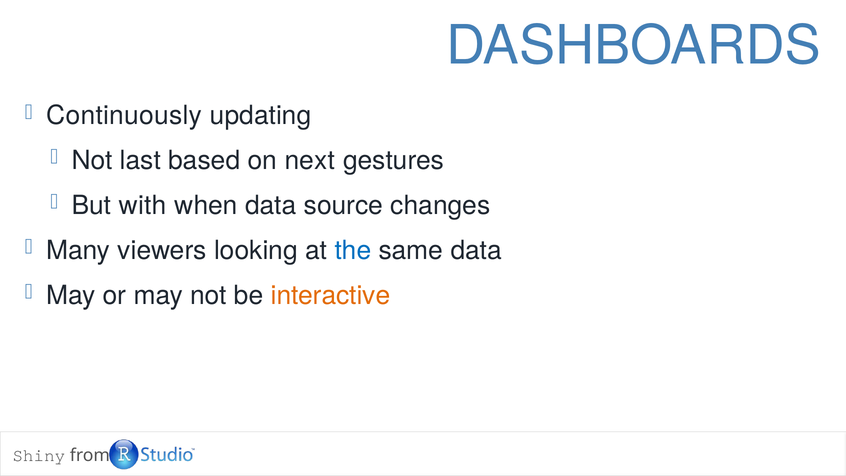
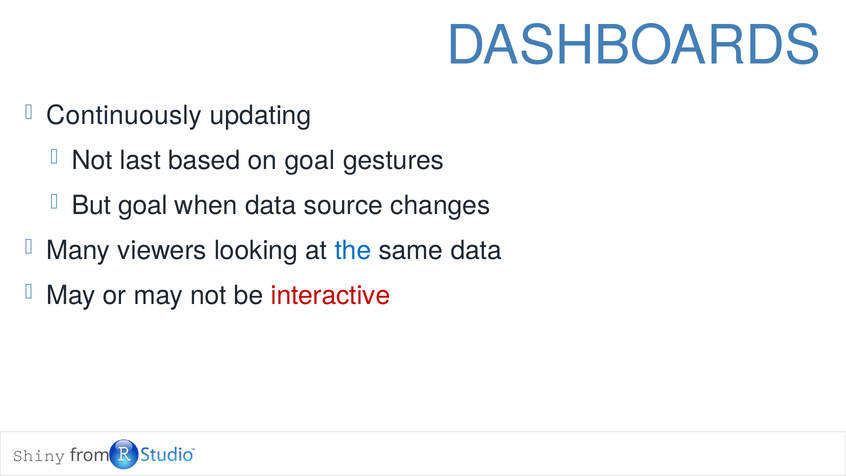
on next: next -> goal (310, 161)
But with: with -> goal (143, 206)
interactive colour: orange -> red (331, 295)
